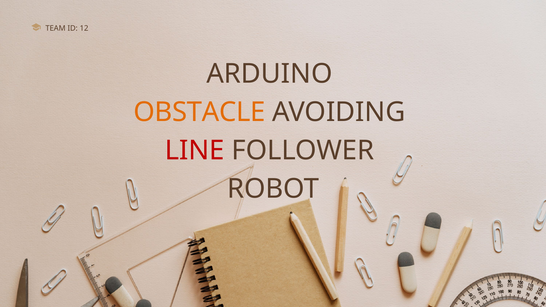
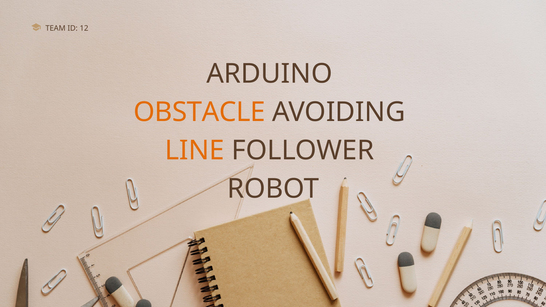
LINE colour: red -> orange (195, 151)
